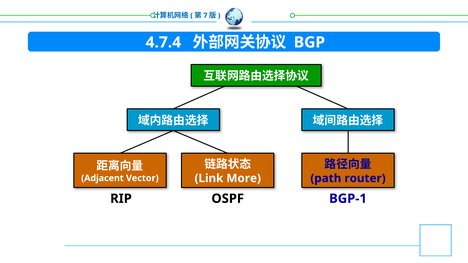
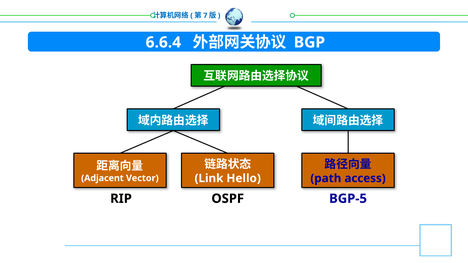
4.7.4: 4.7.4 -> 6.6.4 (163, 42)
More: More -> Hello (244, 178)
router: router -> access (365, 178)
BGP-1: BGP-1 -> BGP-5 (348, 199)
